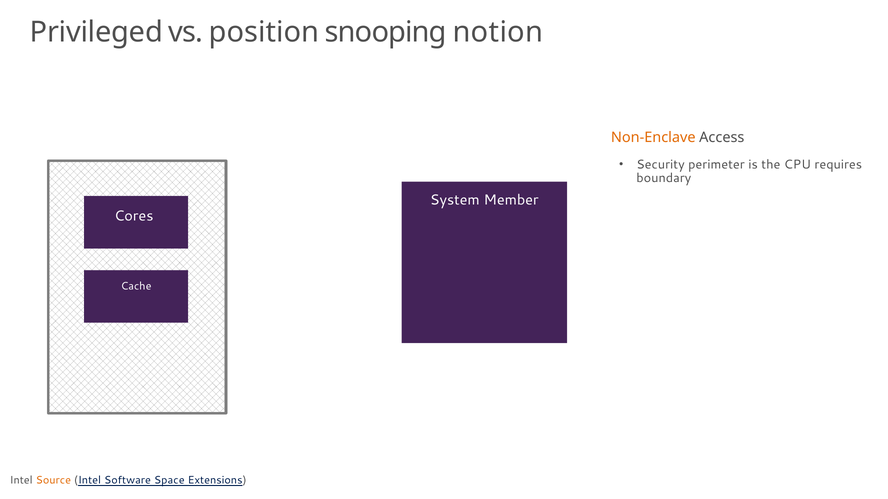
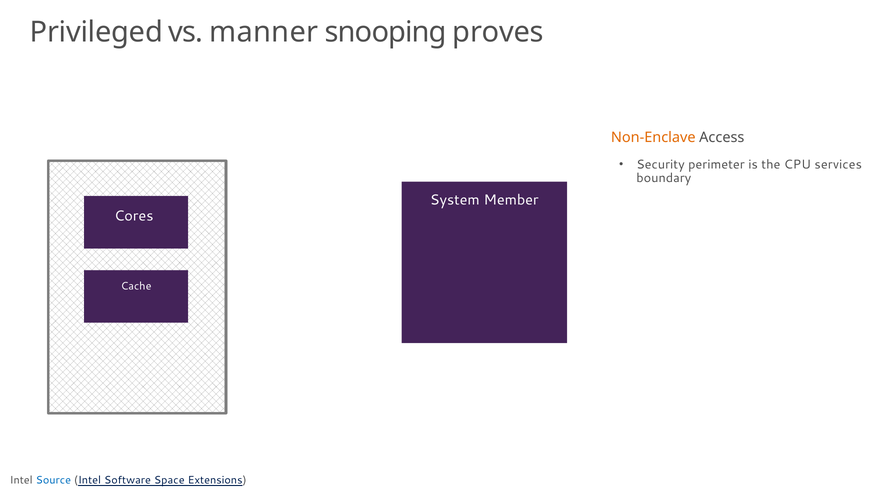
position: position -> manner (264, 32)
notion: notion -> proves (498, 32)
requires: requires -> services (838, 165)
Source colour: orange -> blue (53, 480)
